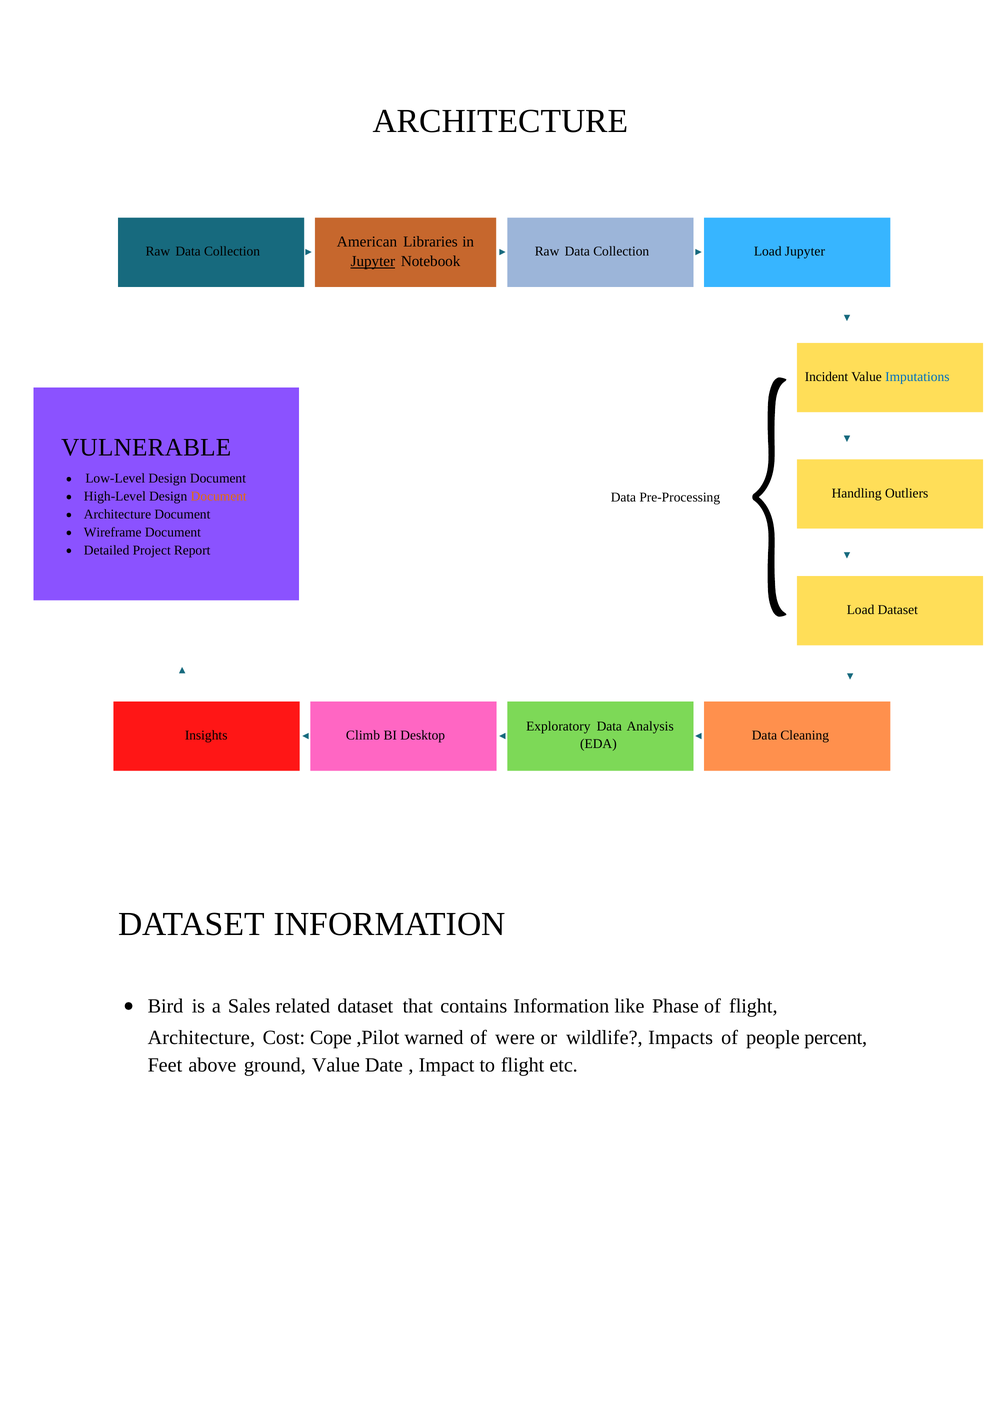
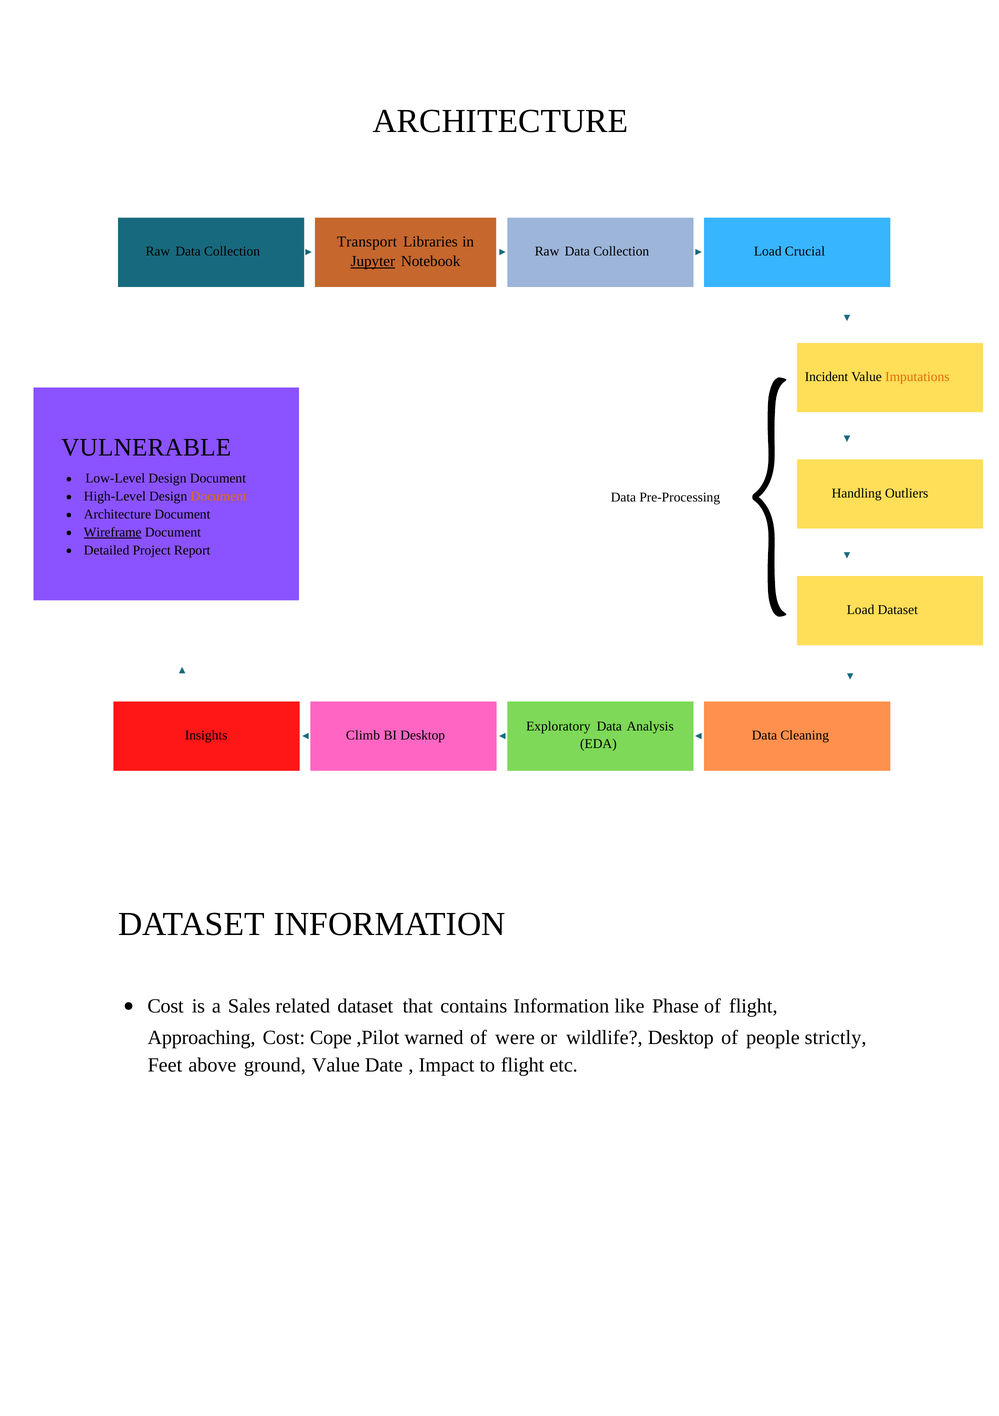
American: American -> Transport (367, 241)
Load Jupyter: Jupyter -> Crucial (805, 251)
Imputations colour: blue -> orange (917, 377)
Wireframe underline: none -> present (113, 532)
Bird: Bird -> Cost (166, 1006)
Architecture: Architecture -> Approaching (202, 1037)
wildlife Impacts: Impacts -> Desktop (681, 1037)
percent: percent -> strictly (836, 1037)
